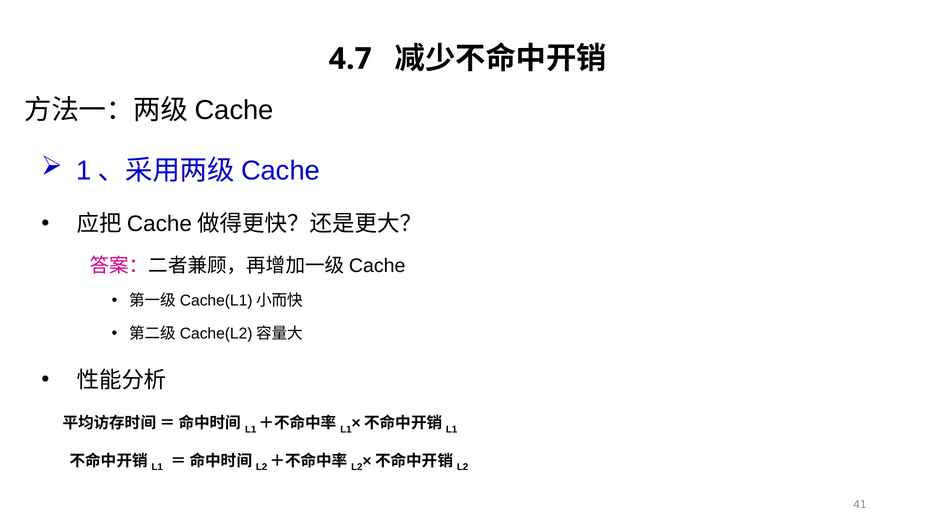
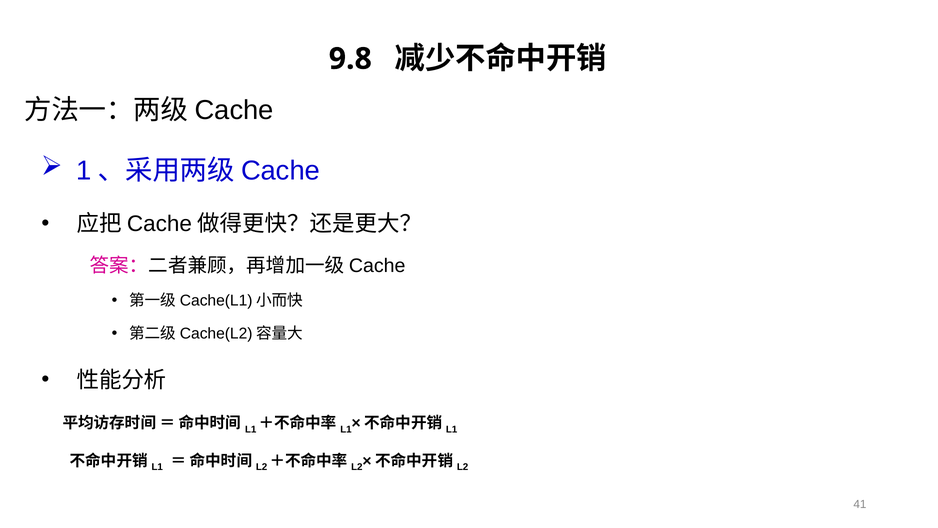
4.7: 4.7 -> 9.8 (350, 59)
